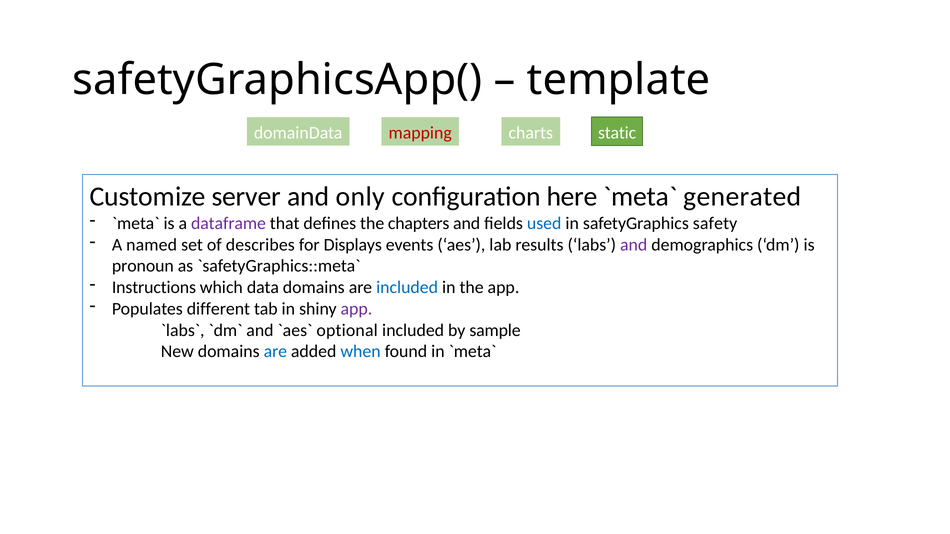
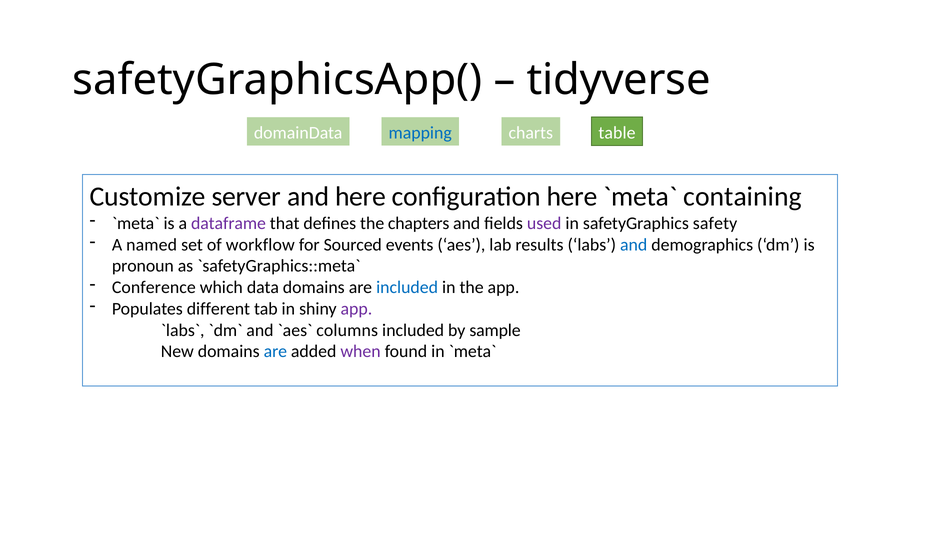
template: template -> tidyverse (619, 80)
mapping colour: red -> blue (420, 133)
static: static -> table (617, 133)
and only: only -> here (361, 197)
generated: generated -> containing (742, 197)
used colour: blue -> purple (544, 223)
describes: describes -> workflow (260, 245)
Displays: Displays -> Sourced (353, 245)
and colour: purple -> blue (634, 245)
Instructions: Instructions -> Conference (154, 288)
optional: optional -> columns (347, 330)
when colour: blue -> purple (361, 352)
